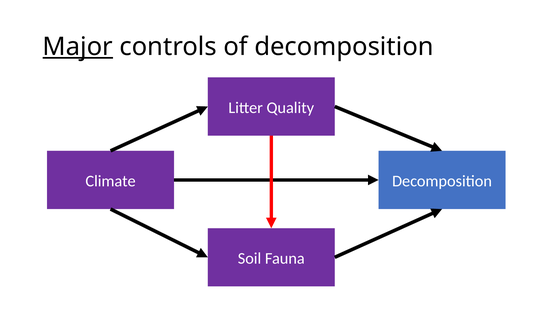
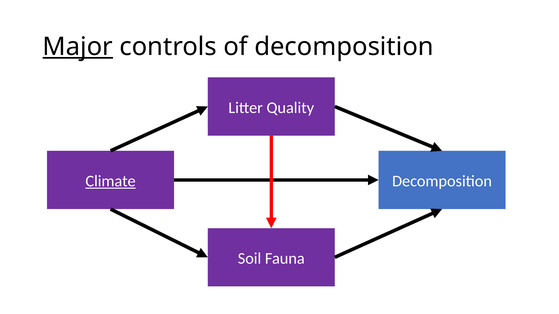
Climate underline: none -> present (111, 181)
